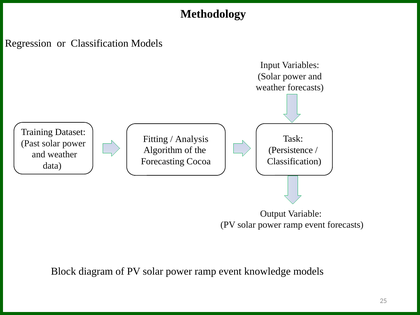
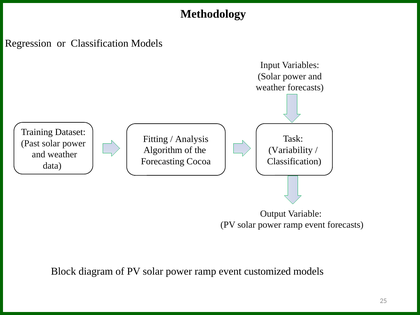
Persistence: Persistence -> Variability (291, 150)
knowledge: knowledge -> customized (267, 271)
